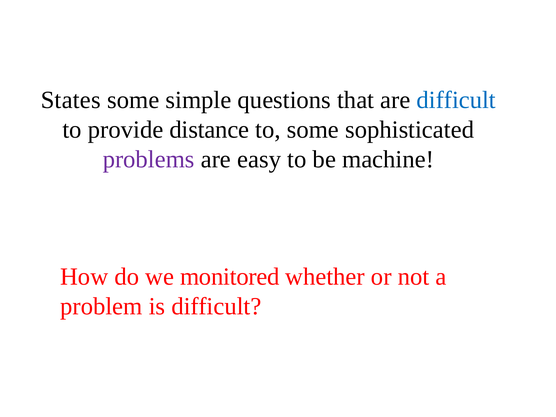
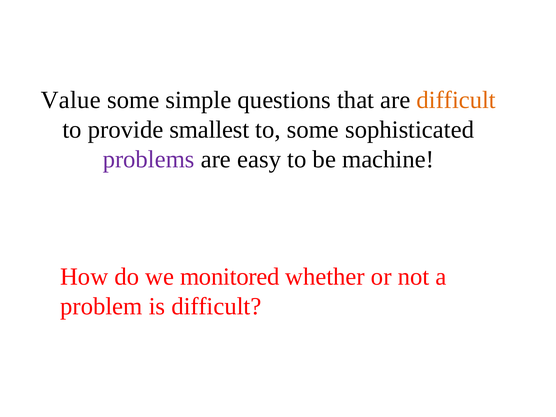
States: States -> Value (71, 100)
difficult colour: blue -> orange (456, 100)
distance: distance -> smallest (209, 130)
